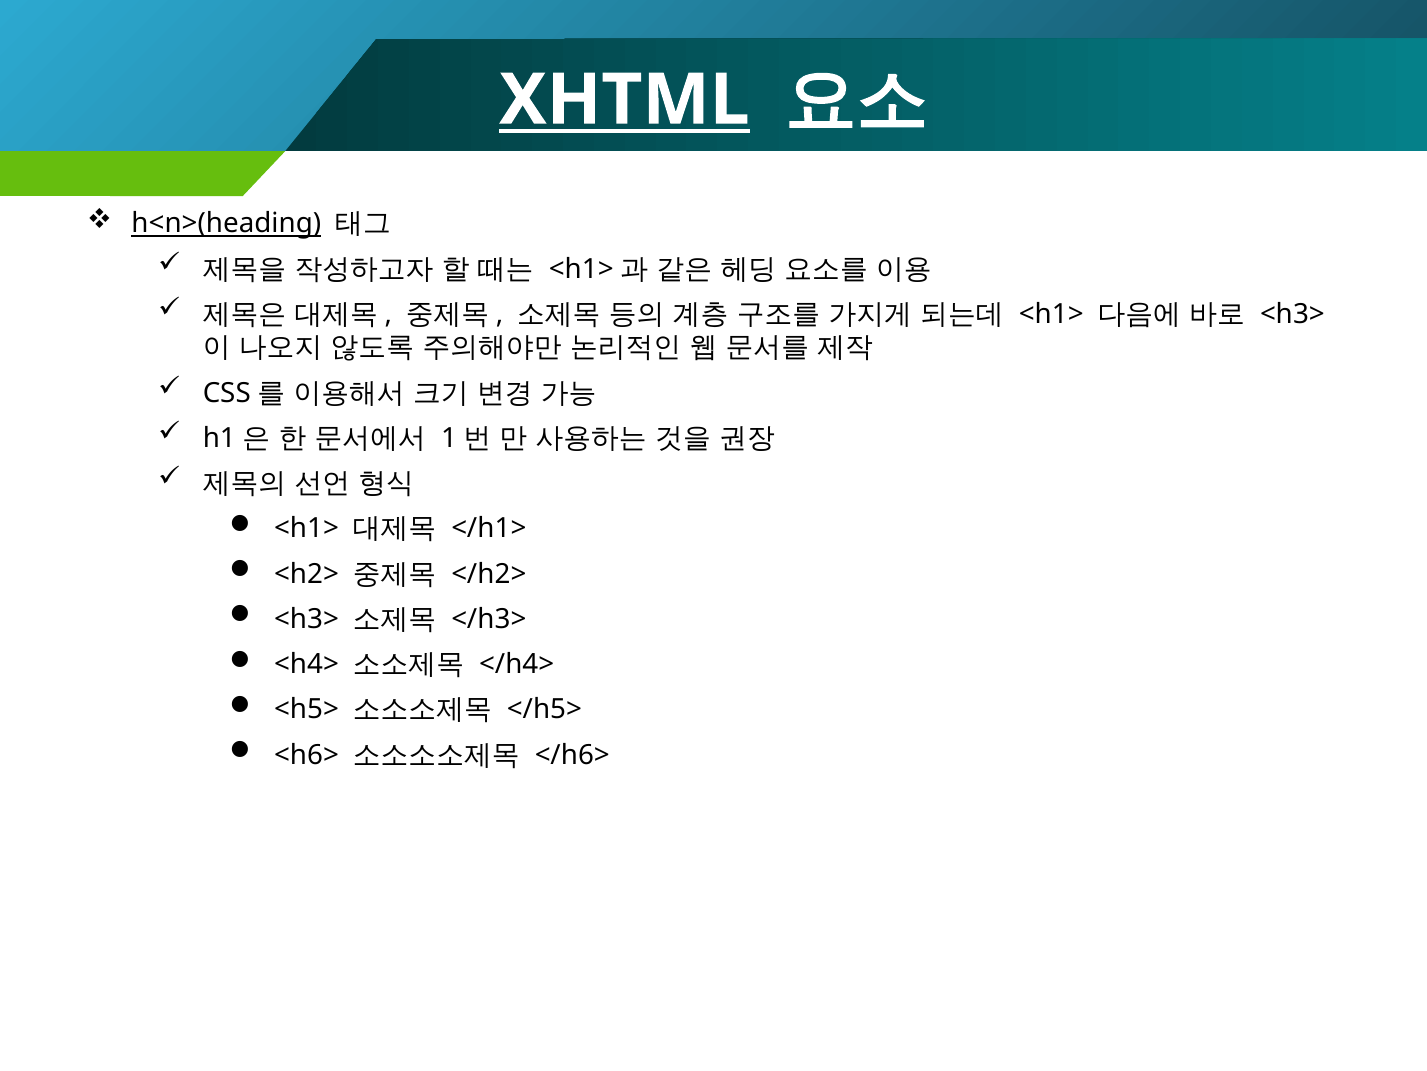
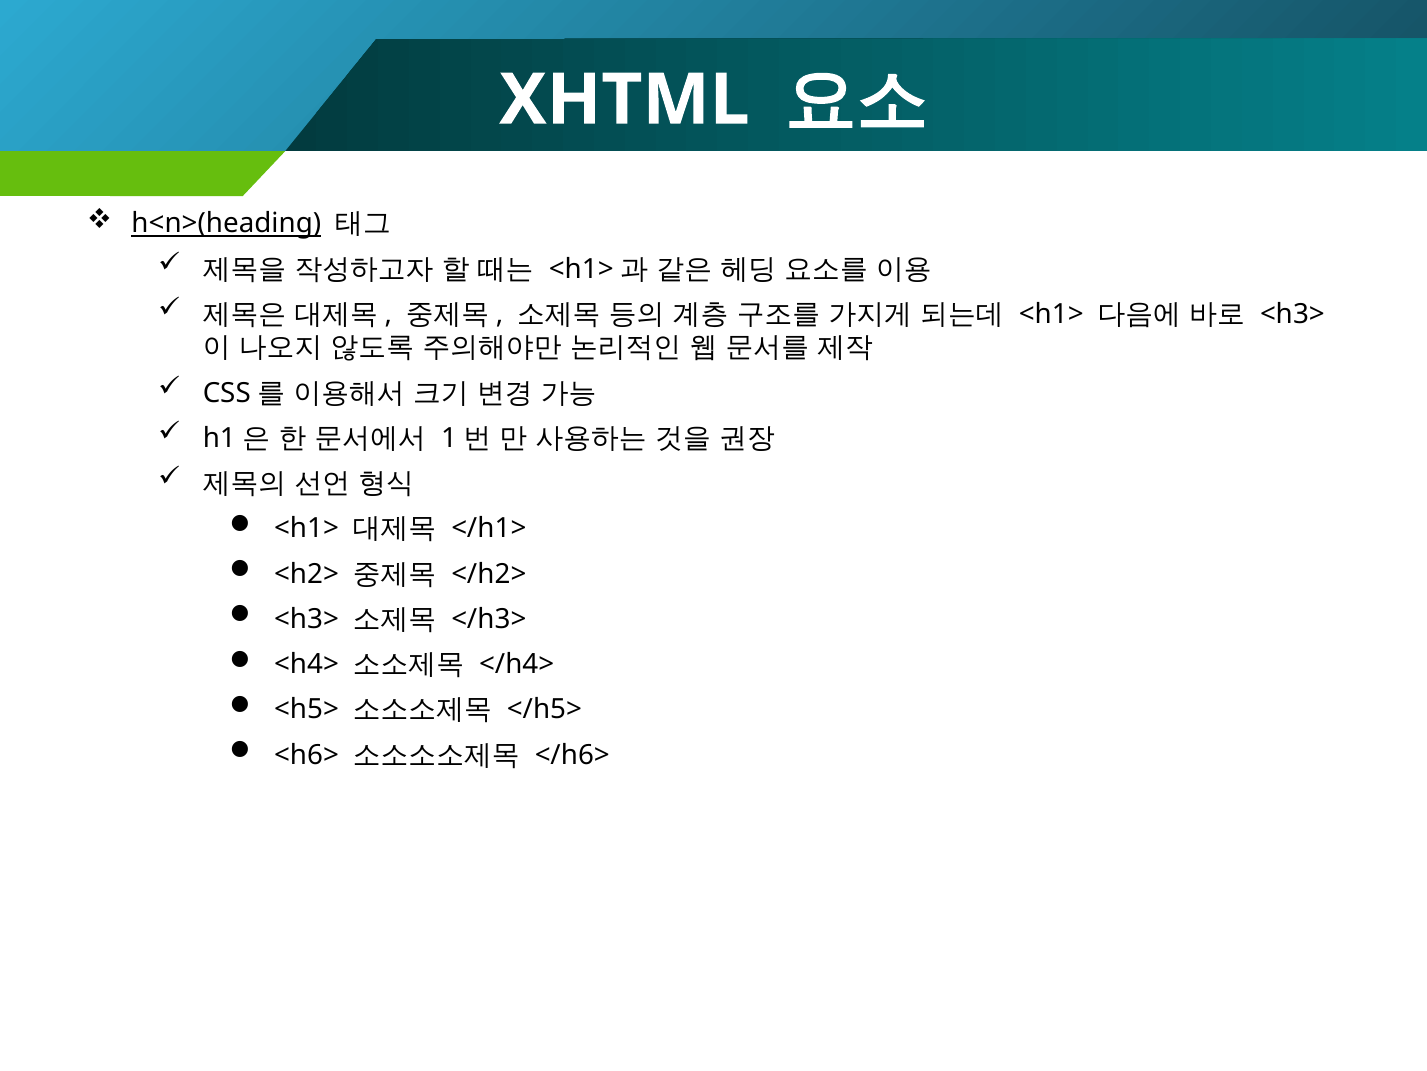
XHTML underline: present -> none (624, 100)
